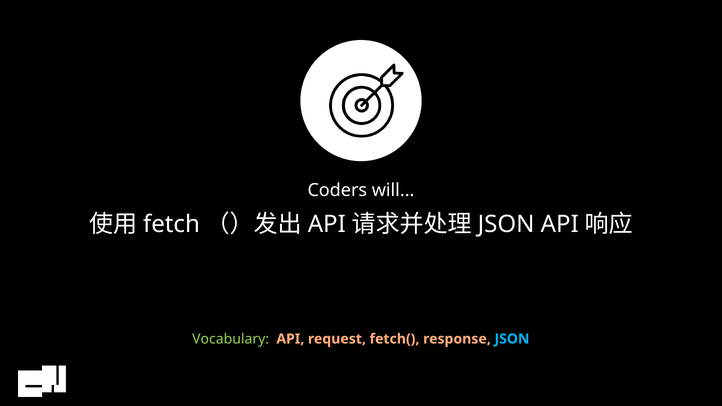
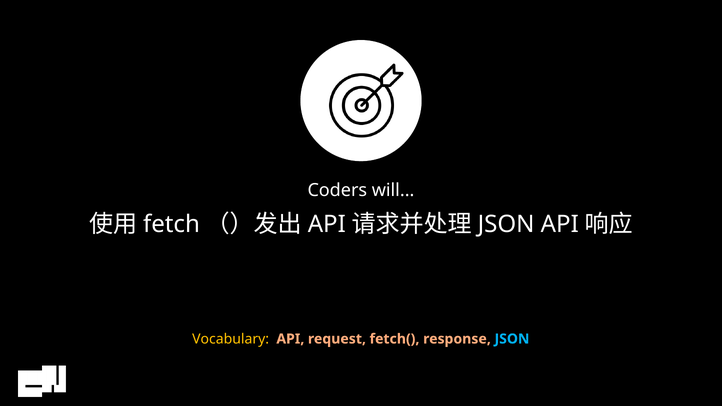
Vocabulary colour: light green -> yellow (231, 339)
